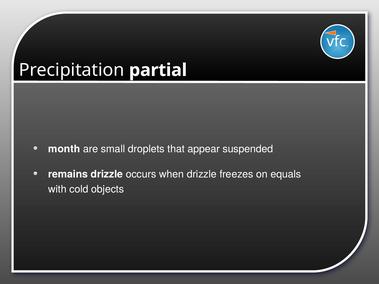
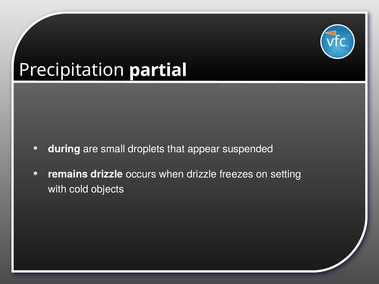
month: month -> during (64, 149)
equals: equals -> setting (286, 174)
